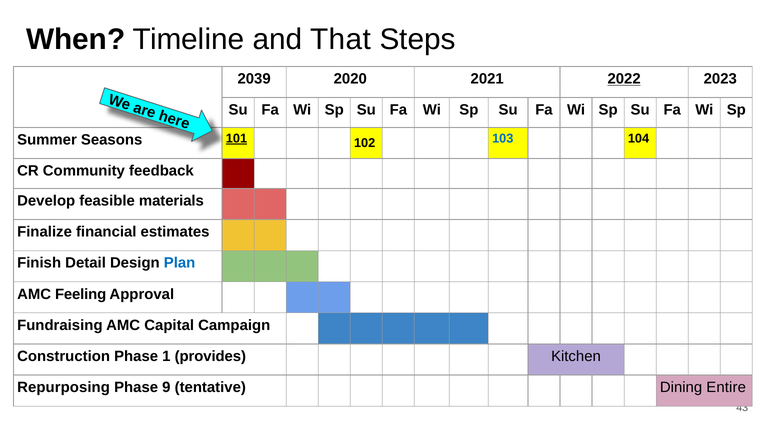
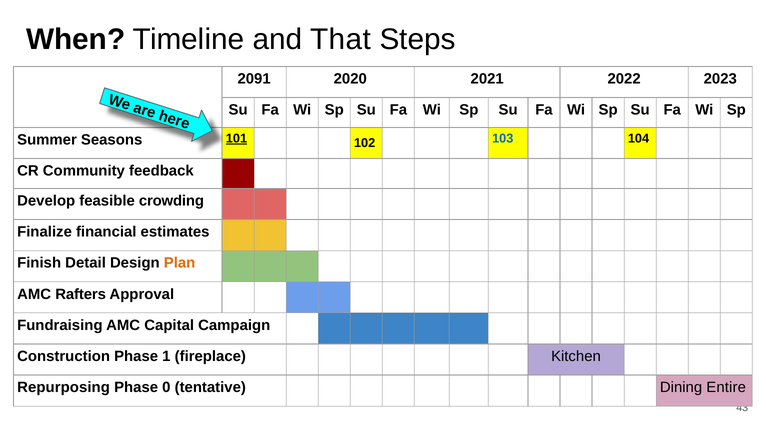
2039: 2039 -> 2091 (254, 79)
2022 underline: present -> none (624, 79)
materials: materials -> crowding (171, 201)
Plan colour: blue -> orange (180, 263)
Feeling: Feeling -> Rafters (81, 294)
provides: provides -> fireplace (210, 356)
9: 9 -> 0 (166, 387)
